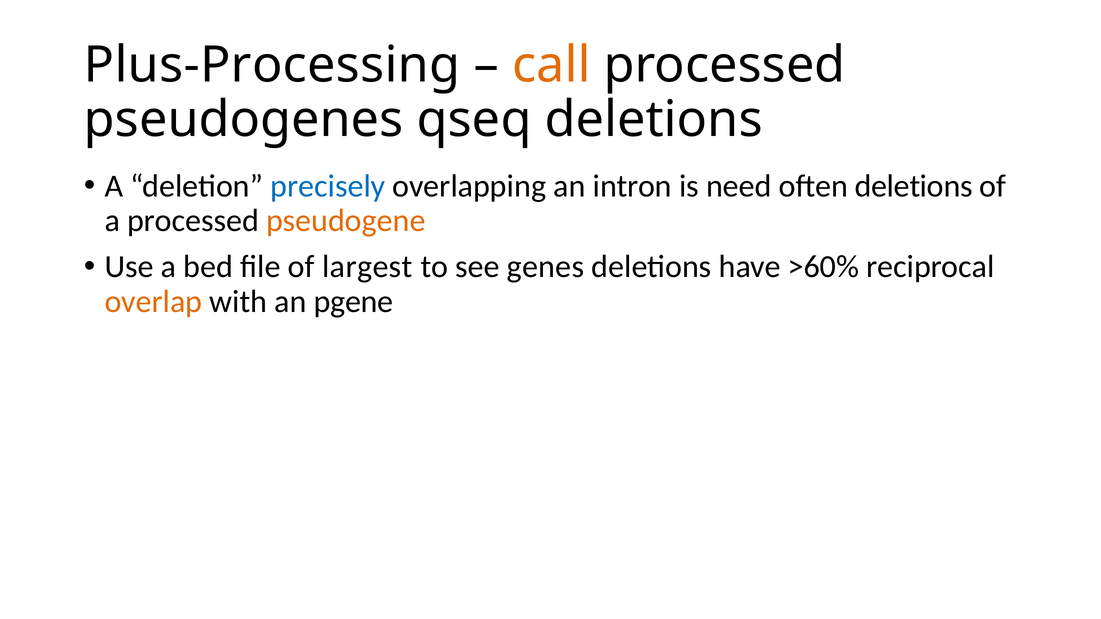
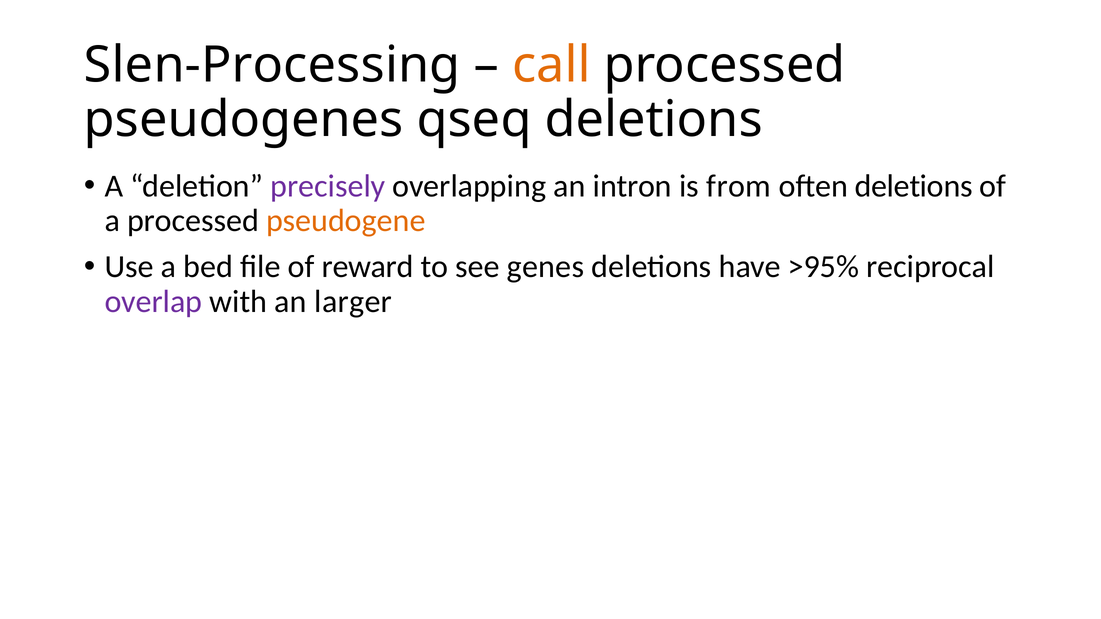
Plus-Processing: Plus-Processing -> Slen-Processing (272, 65)
precisely colour: blue -> purple (328, 186)
need: need -> from (739, 186)
largest: largest -> reward (368, 267)
>60%: >60% -> >95% (823, 267)
overlap colour: orange -> purple (153, 302)
pgene: pgene -> larger (353, 302)
